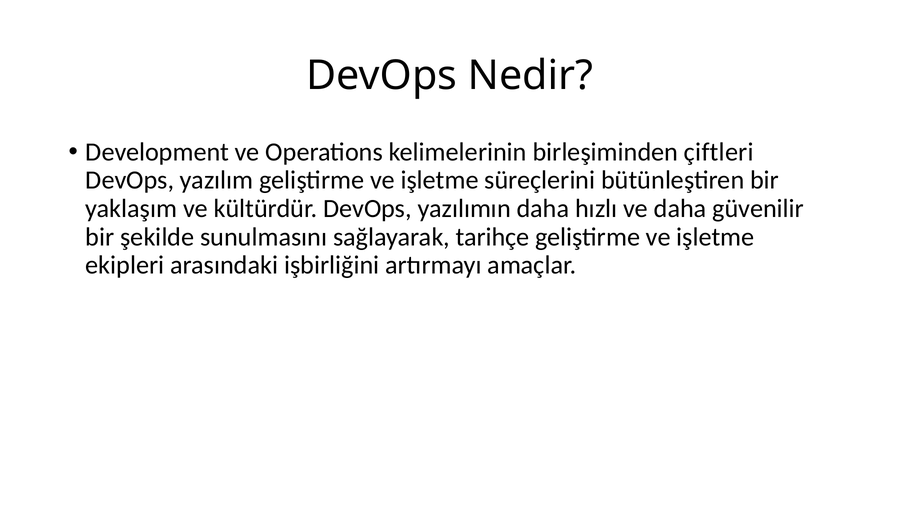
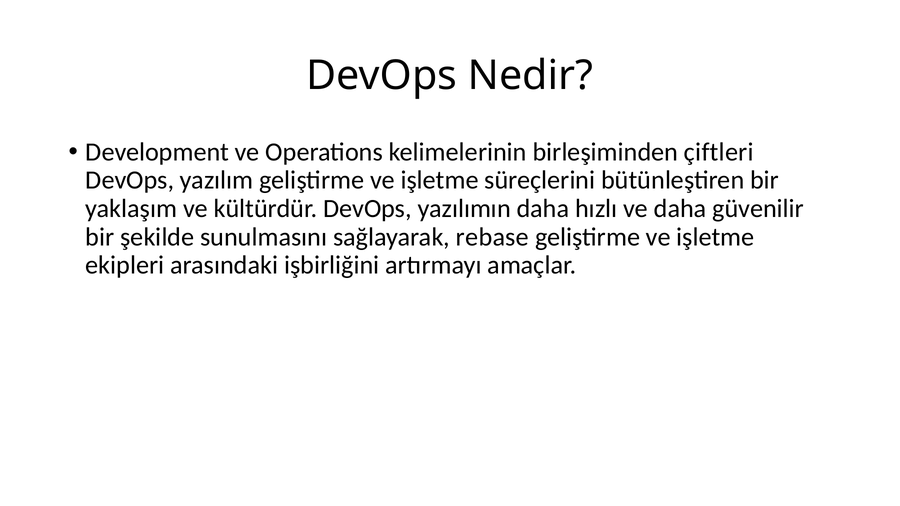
tarihçe: tarihçe -> rebase (492, 237)
